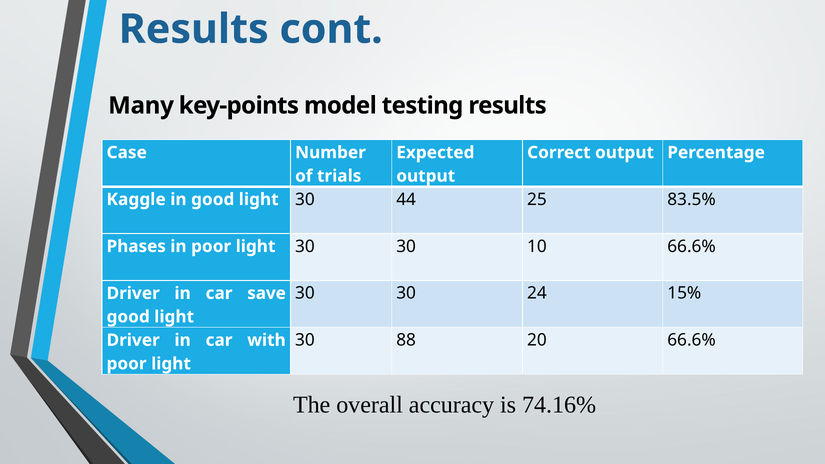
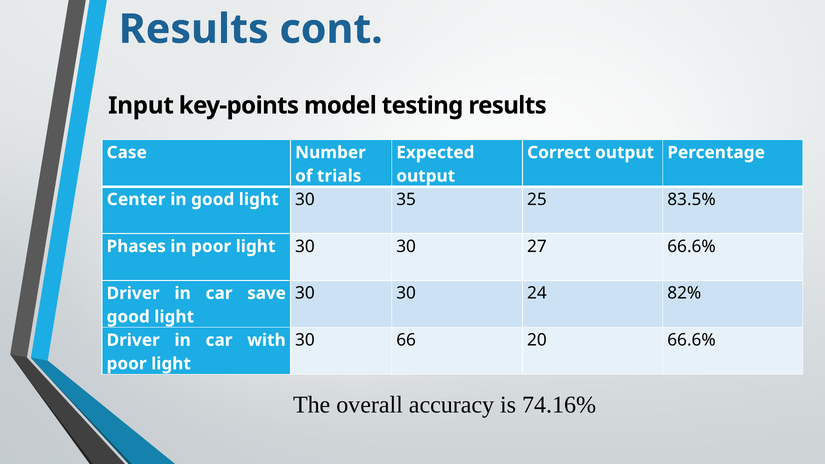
Many: Many -> Input (141, 106)
Kaggle: Kaggle -> Center (136, 199)
44: 44 -> 35 (406, 199)
10: 10 -> 27 (537, 246)
15%: 15% -> 82% (684, 293)
88: 88 -> 66 (406, 340)
